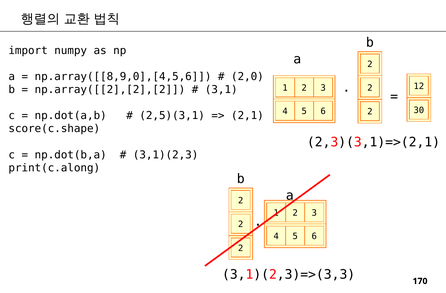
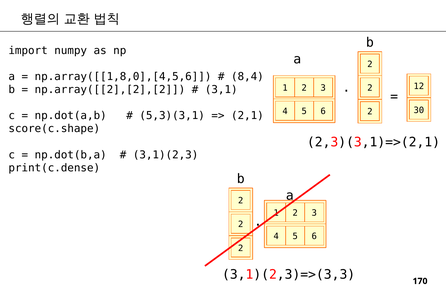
np.array([[8,9,0],[4,5,6: np.array([[8,9,0],[4,5,6 -> np.array([[1,8,0],[4,5,6 (123, 77)
2,0: 2,0 -> 8,4 (247, 77)
2,5)(3,1: 2,5)(3,1 -> 5,3)(3,1 (172, 116)
print(c.along: print(c.along -> print(c.dense (54, 168)
